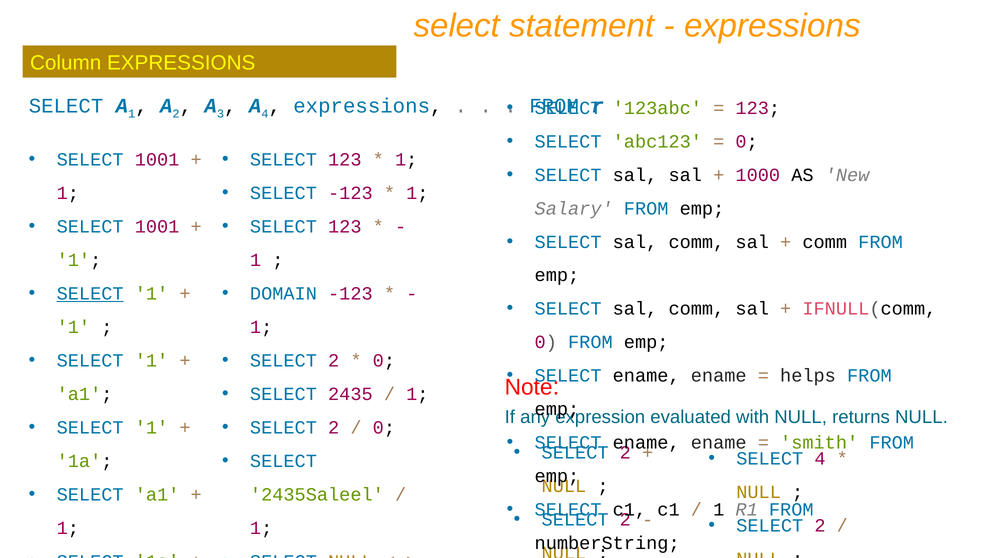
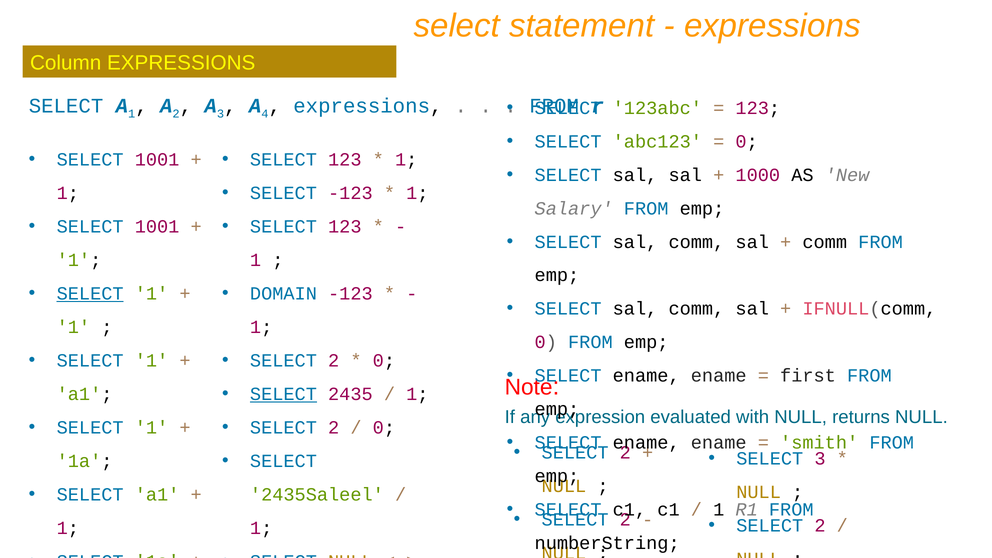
helps: helps -> first (808, 376)
SELECT underline: none -> present (283, 394)
SELECT 4: 4 -> 3 (820, 459)
